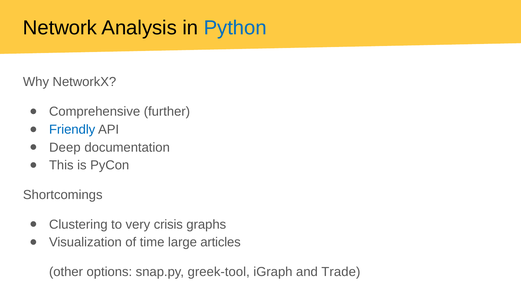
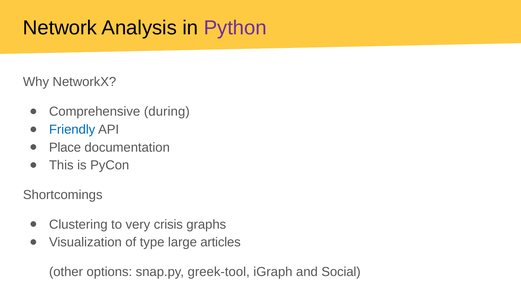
Python colour: blue -> purple (235, 28)
further: further -> during (167, 111)
Deep: Deep -> Place (65, 147)
time: time -> type (152, 242)
Trade: Trade -> Social (341, 272)
